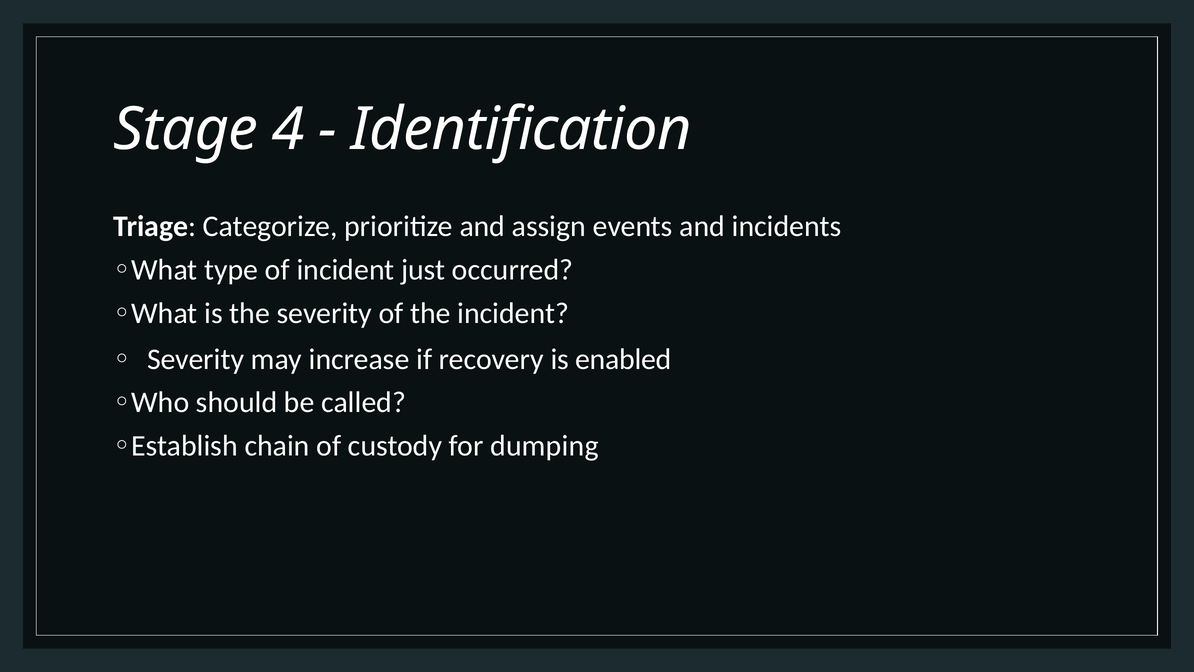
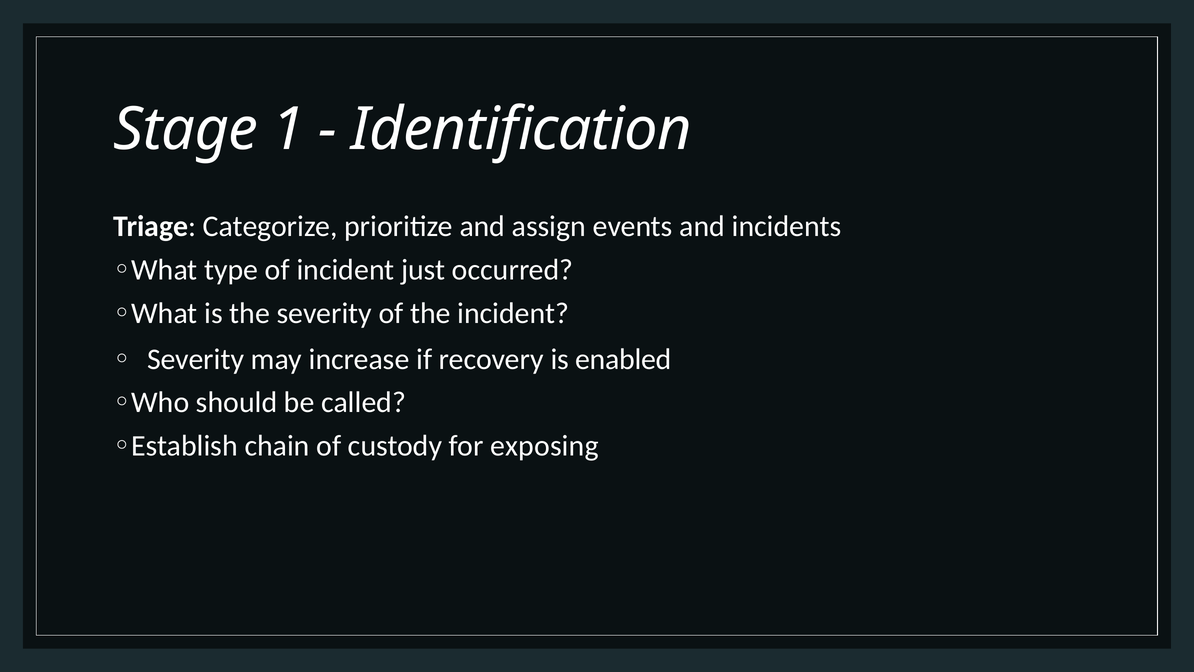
4: 4 -> 1 (288, 130)
dumping: dumping -> exposing (544, 446)
